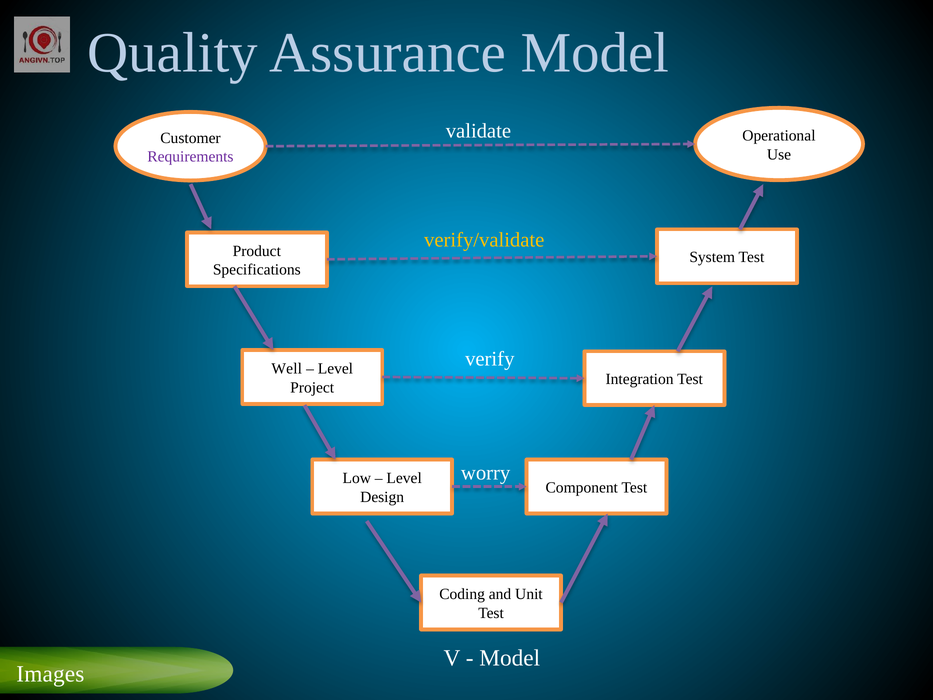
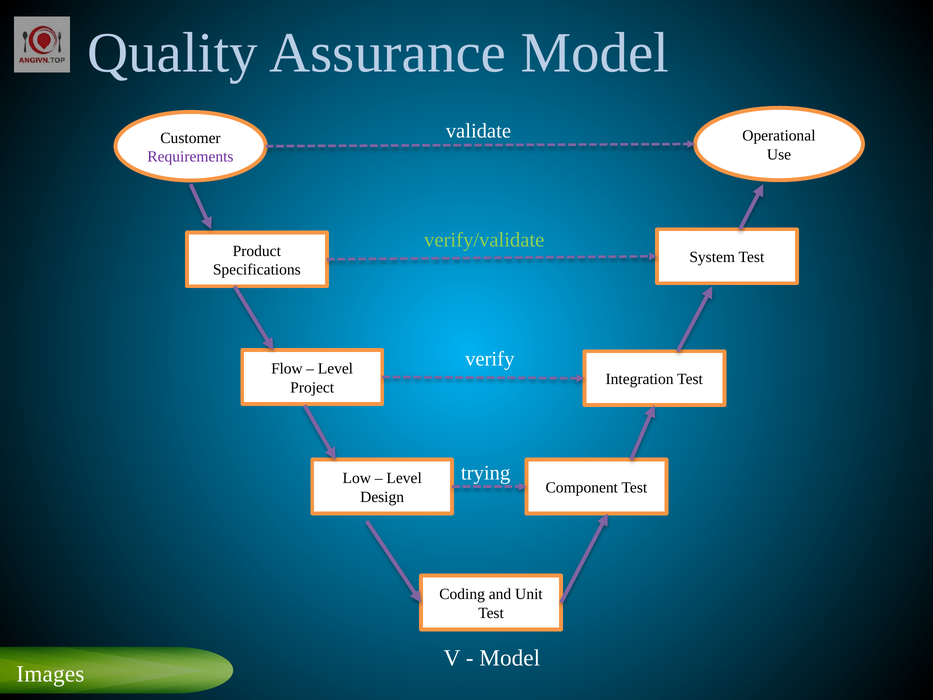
verify/validate colour: yellow -> light green (484, 240)
Well: Well -> Flow (287, 369)
worry: worry -> trying (486, 473)
